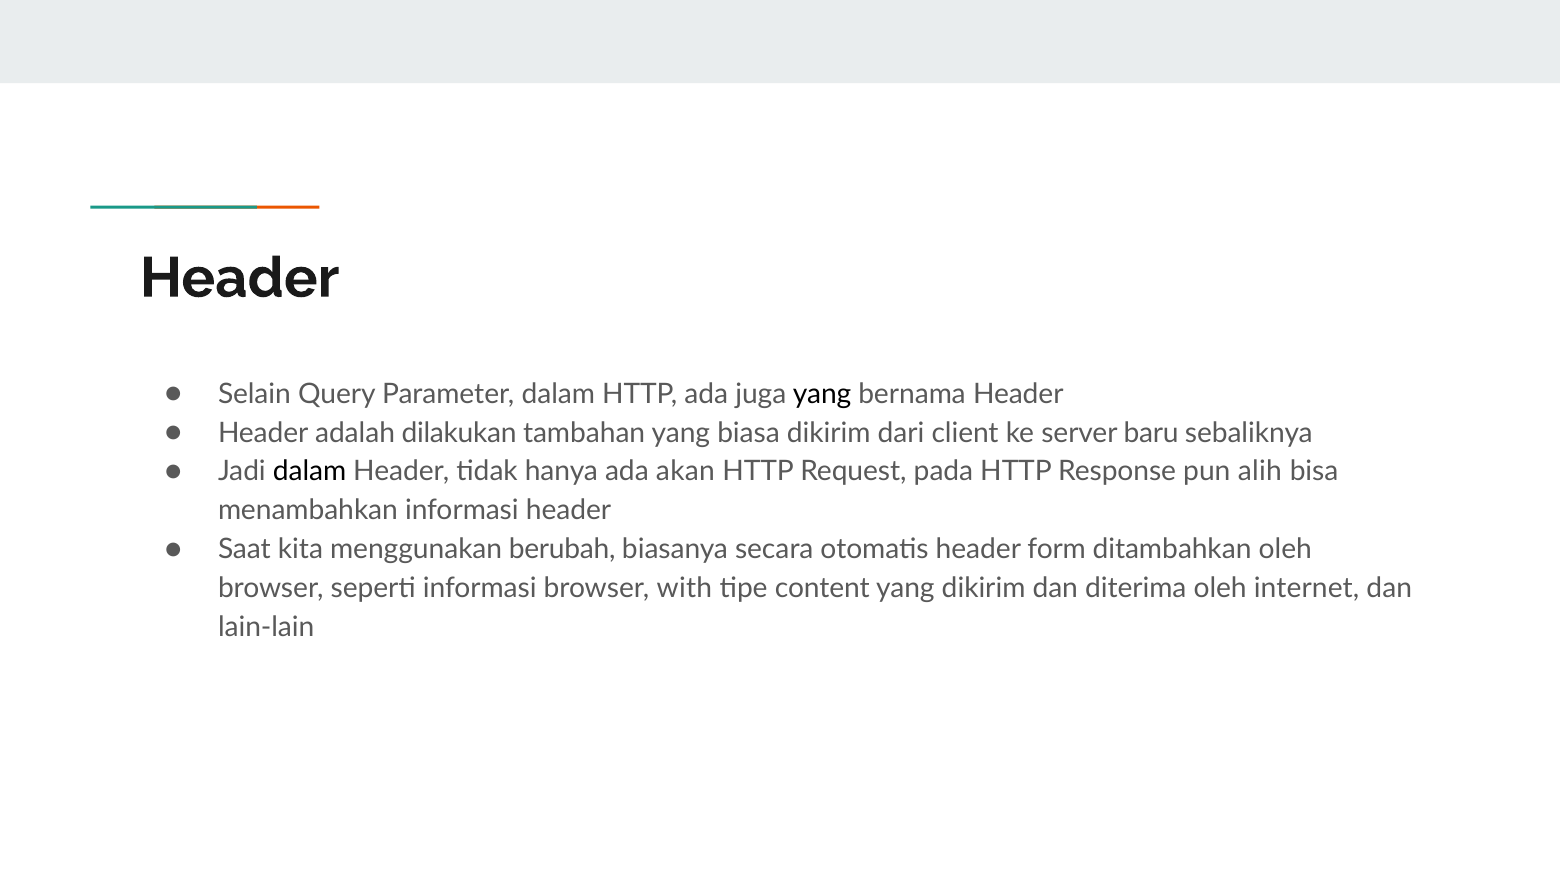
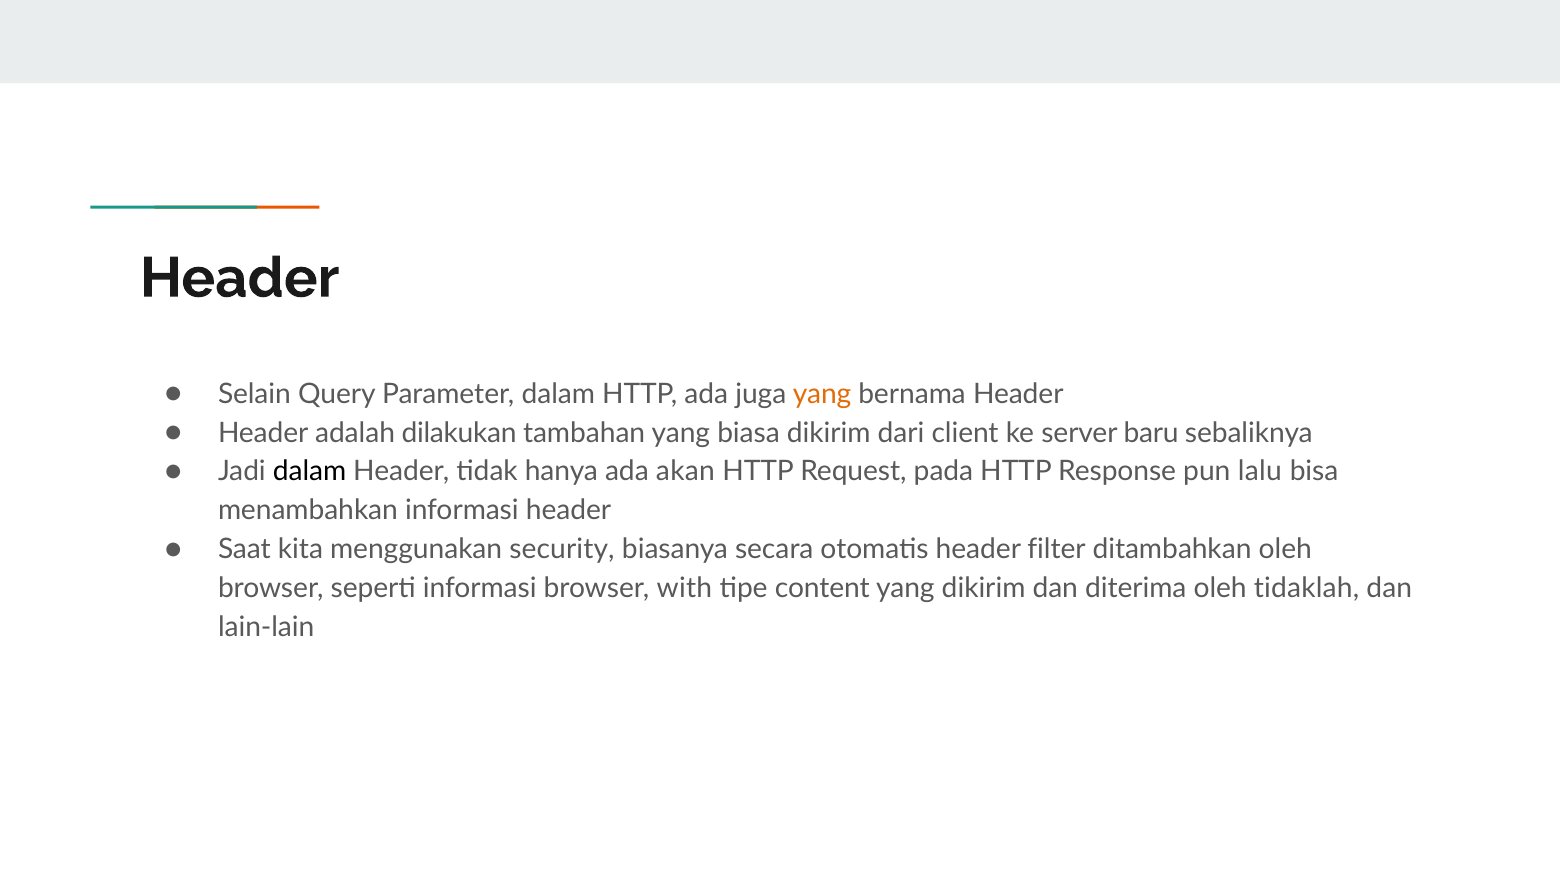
yang colour: black -> orange (822, 394)
alih: alih -> lalu (1260, 472)
berubah: berubah -> security (562, 550)
form: form -> filter (1057, 550)
internet: internet -> tidaklah (1306, 589)
